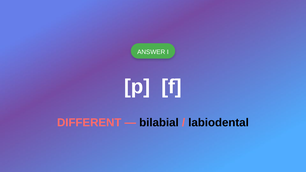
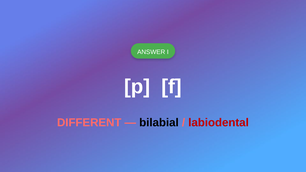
labiodental colour: black -> red (219, 123)
